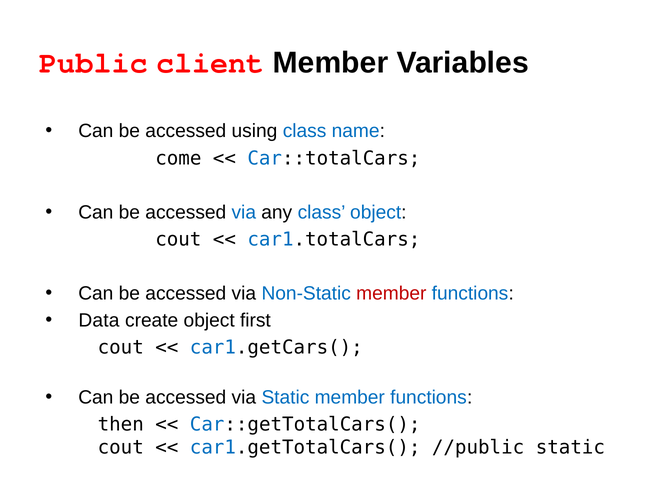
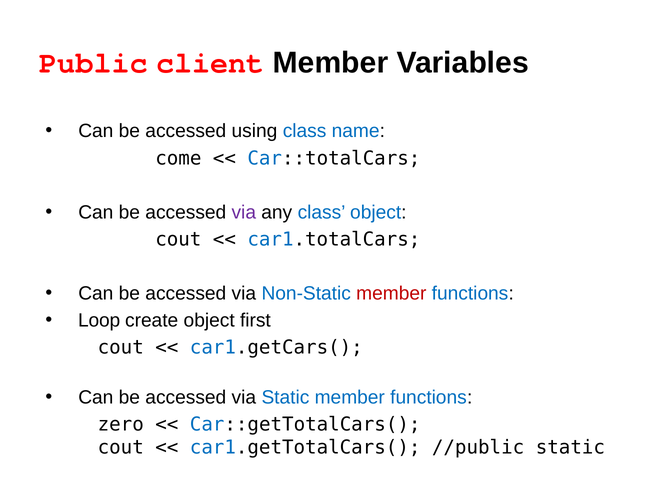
via colour: blue -> purple (244, 212)
Data: Data -> Loop (99, 320)
then: then -> zero (121, 424)
